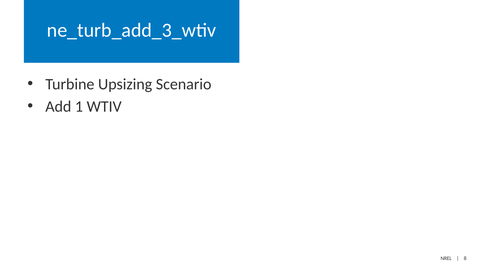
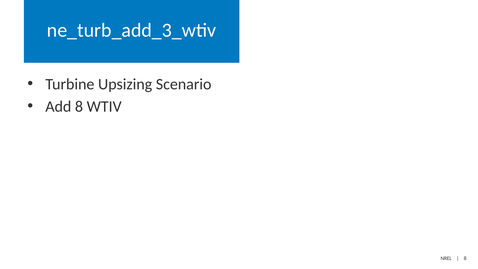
Add 1: 1 -> 8 (79, 106)
